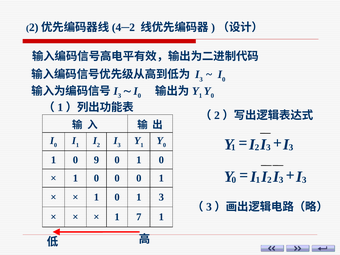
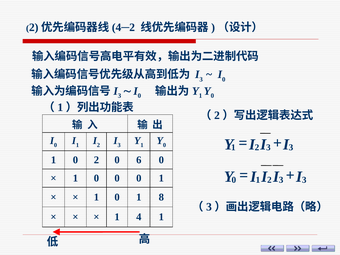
0 9: 9 -> 2 (96, 160)
1: 1 -> 6 (139, 160)
1 3: 3 -> 8 (161, 197)
7: 7 -> 4 (139, 217)
